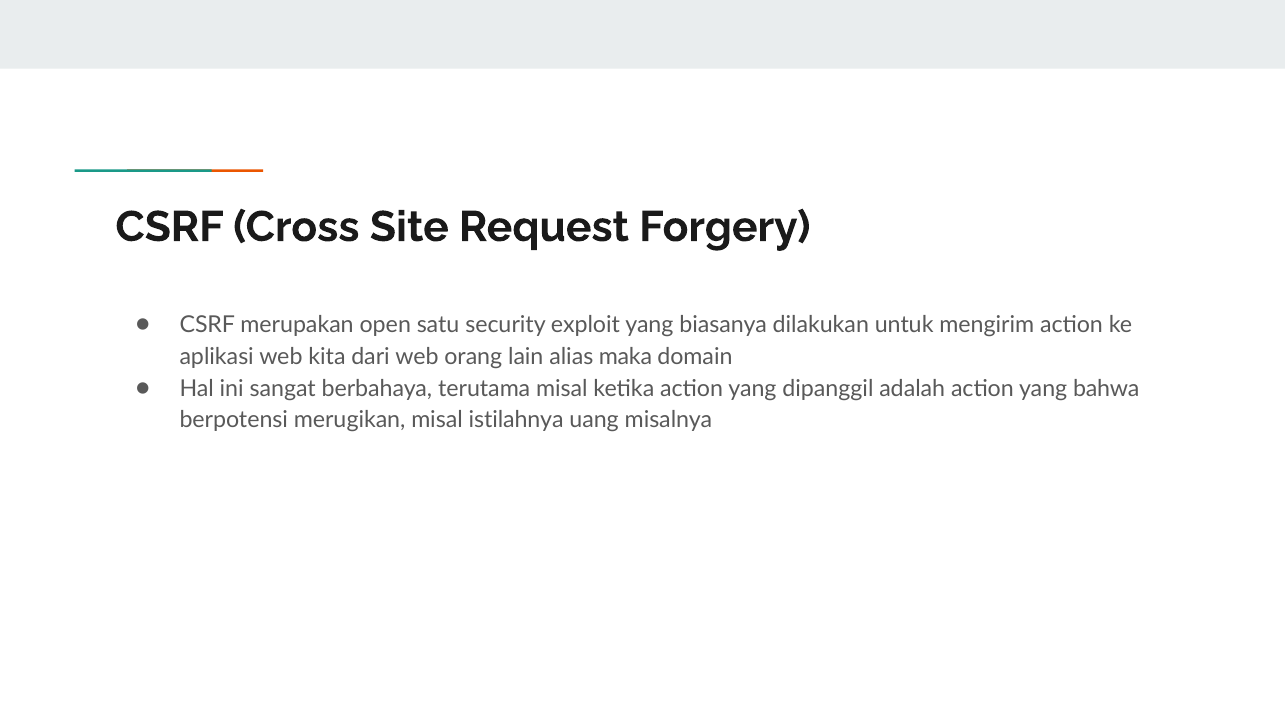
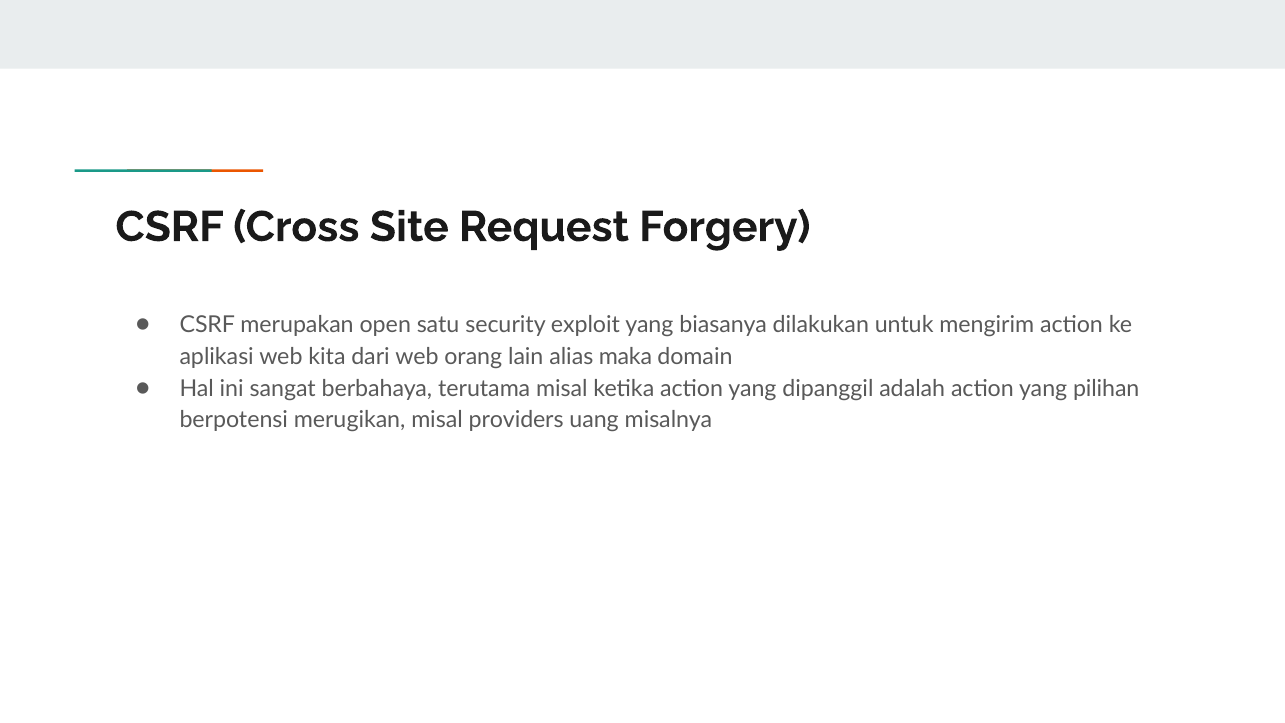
bahwa: bahwa -> pilihan (1106, 388)
istilahnya: istilahnya -> providers (516, 420)
